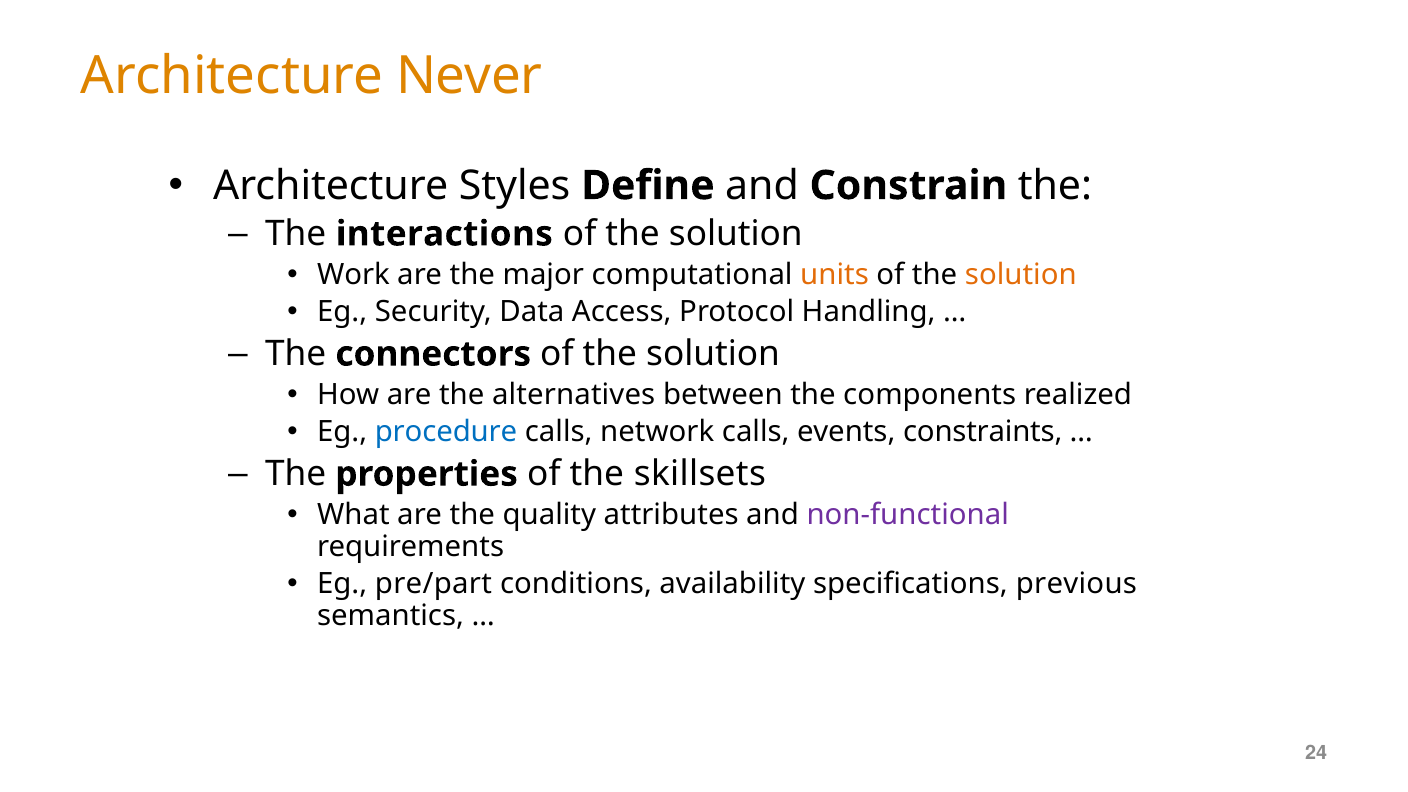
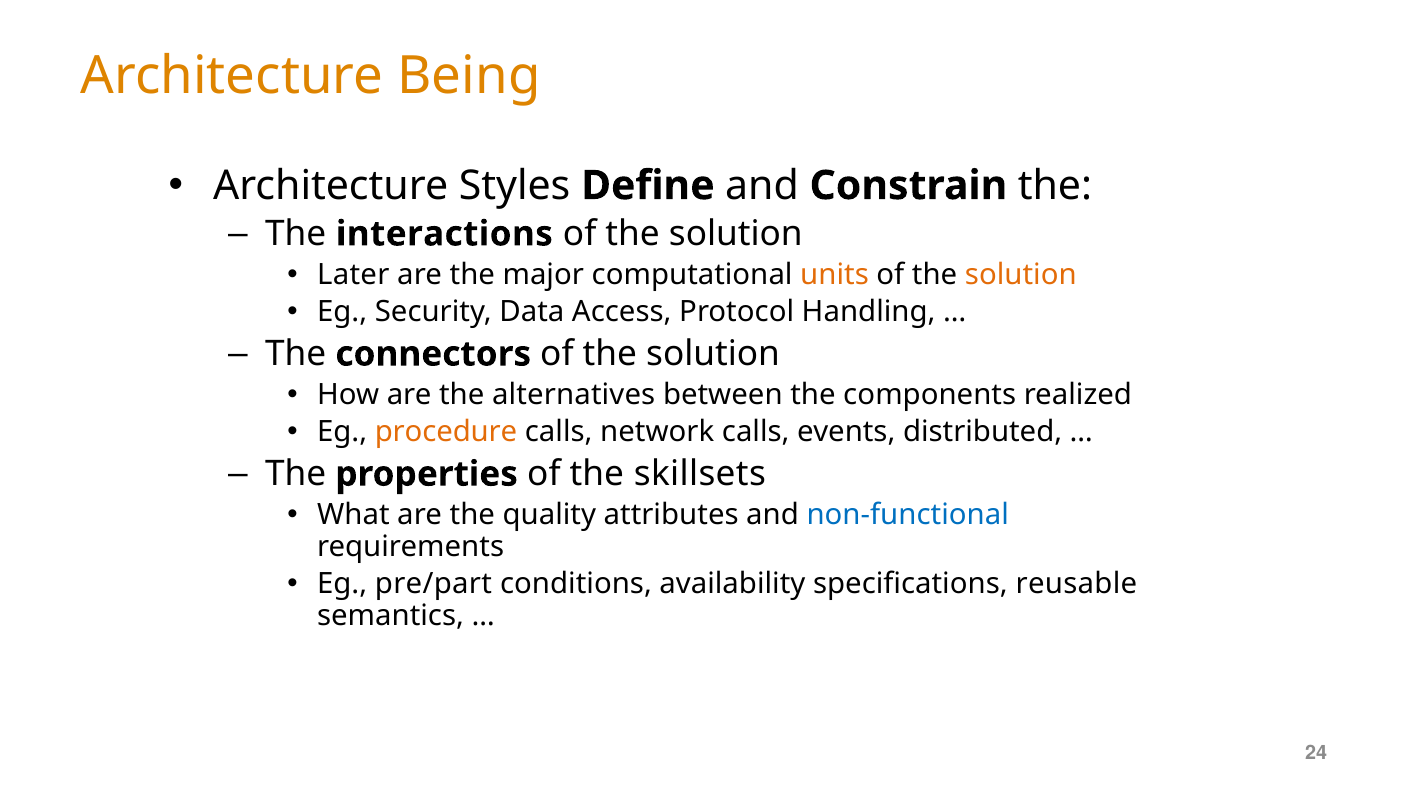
Never: Never -> Being (469, 76)
Work: Work -> Later (353, 275)
procedure colour: blue -> orange (446, 432)
constraints: constraints -> distributed (983, 432)
non-functional colour: purple -> blue (908, 515)
previous: previous -> reusable (1076, 584)
